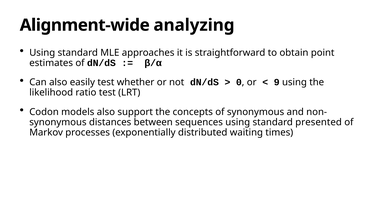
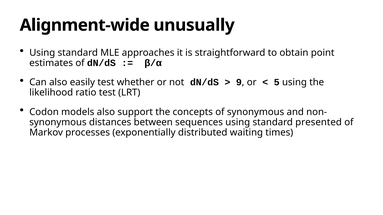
analyzing: analyzing -> unusually (194, 25)
0: 0 -> 9 (239, 82)
9: 9 -> 5 (277, 82)
